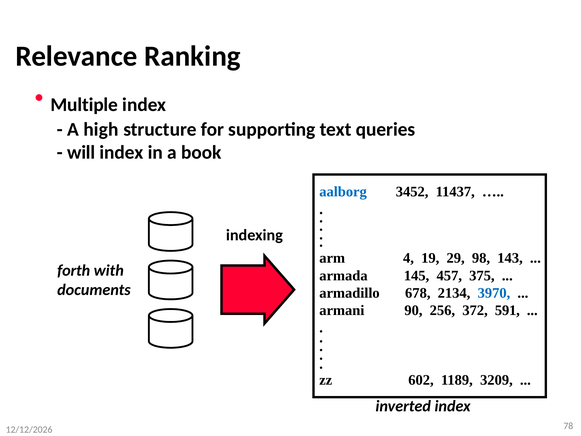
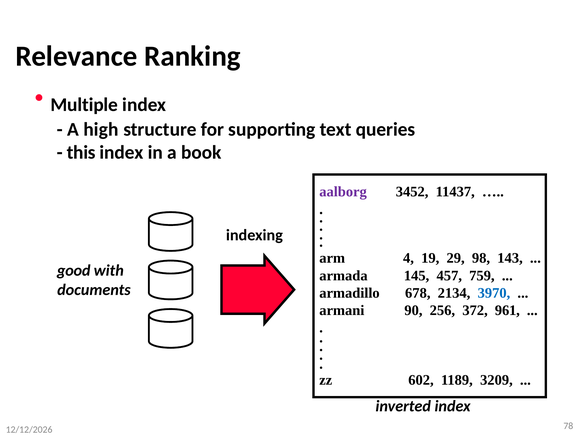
will: will -> this (81, 152)
aalborg colour: blue -> purple (343, 192)
forth: forth -> good (74, 270)
375: 375 -> 759 (482, 275)
591: 591 -> 961 (507, 310)
